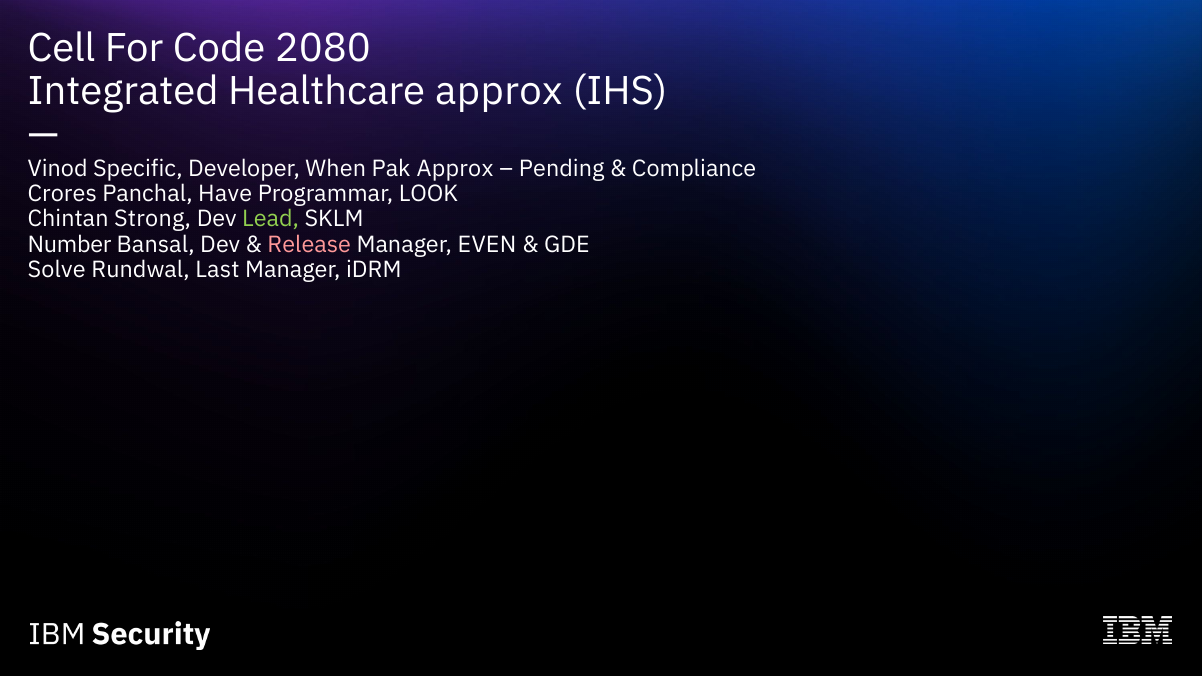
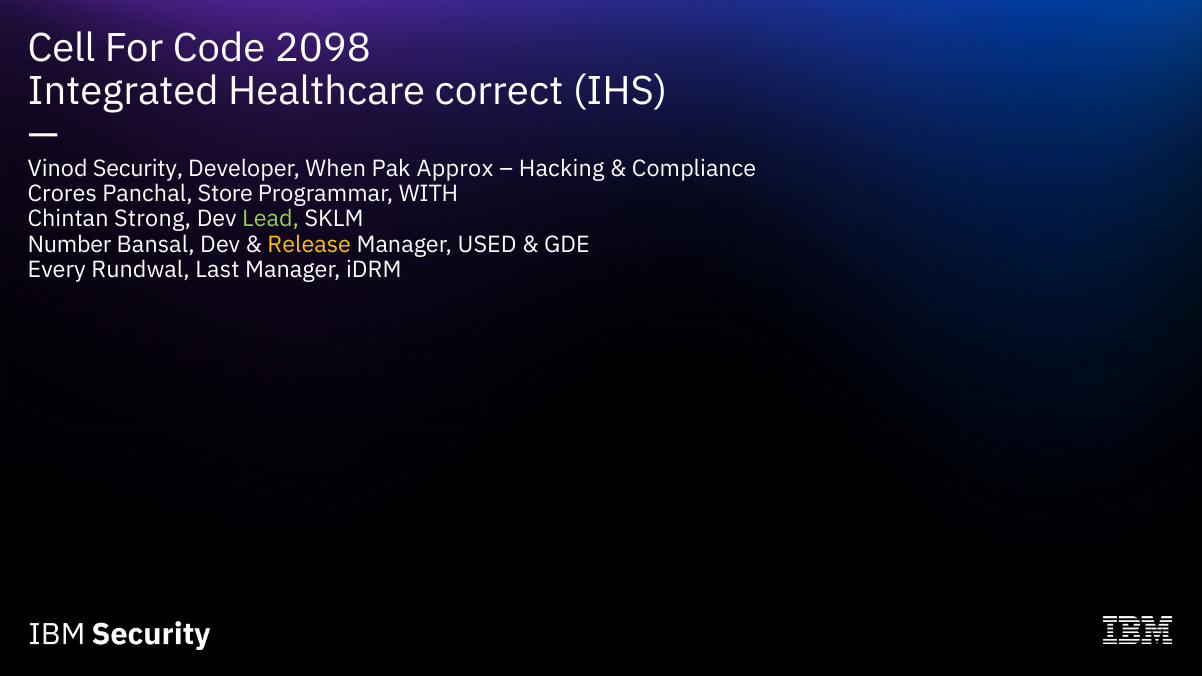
2080: 2080 -> 2098 (323, 48)
Healthcare approx: approx -> correct (499, 91)
Specific: Specific -> Security (138, 169)
Pending: Pending -> Hacking (562, 169)
Have: Have -> Store (225, 194)
LOOK: LOOK -> WITH (429, 194)
Release colour: pink -> yellow (309, 245)
EVEN: EVEN -> USED (487, 245)
Solve: Solve -> Every (57, 270)
